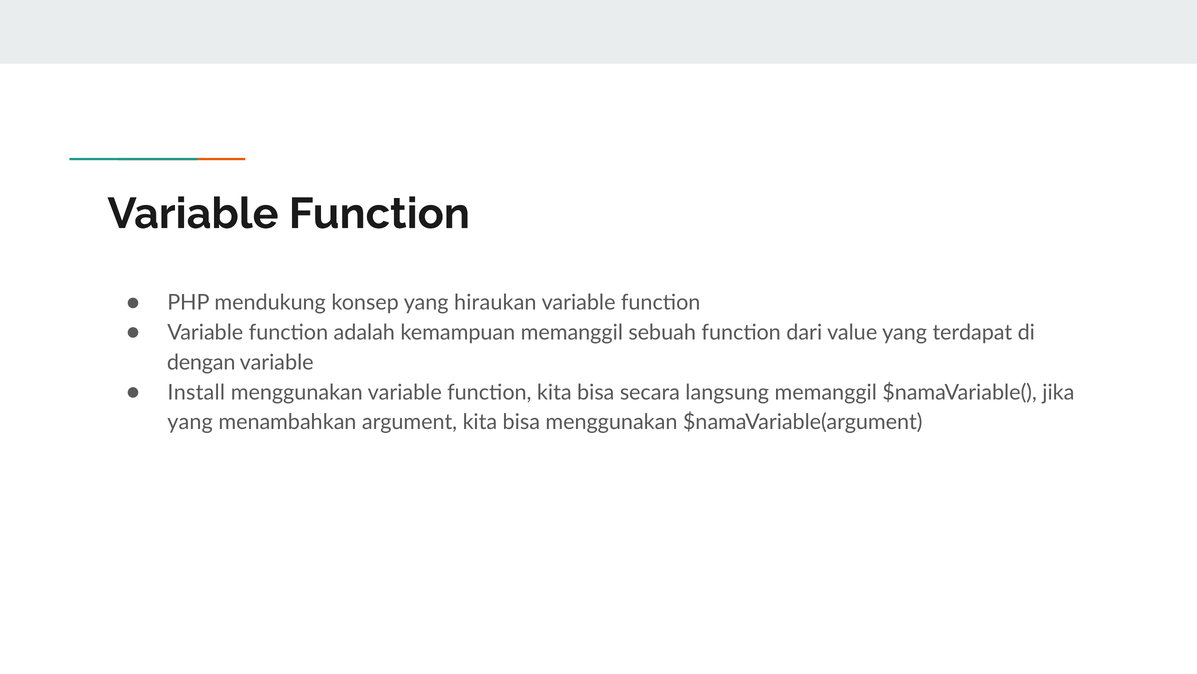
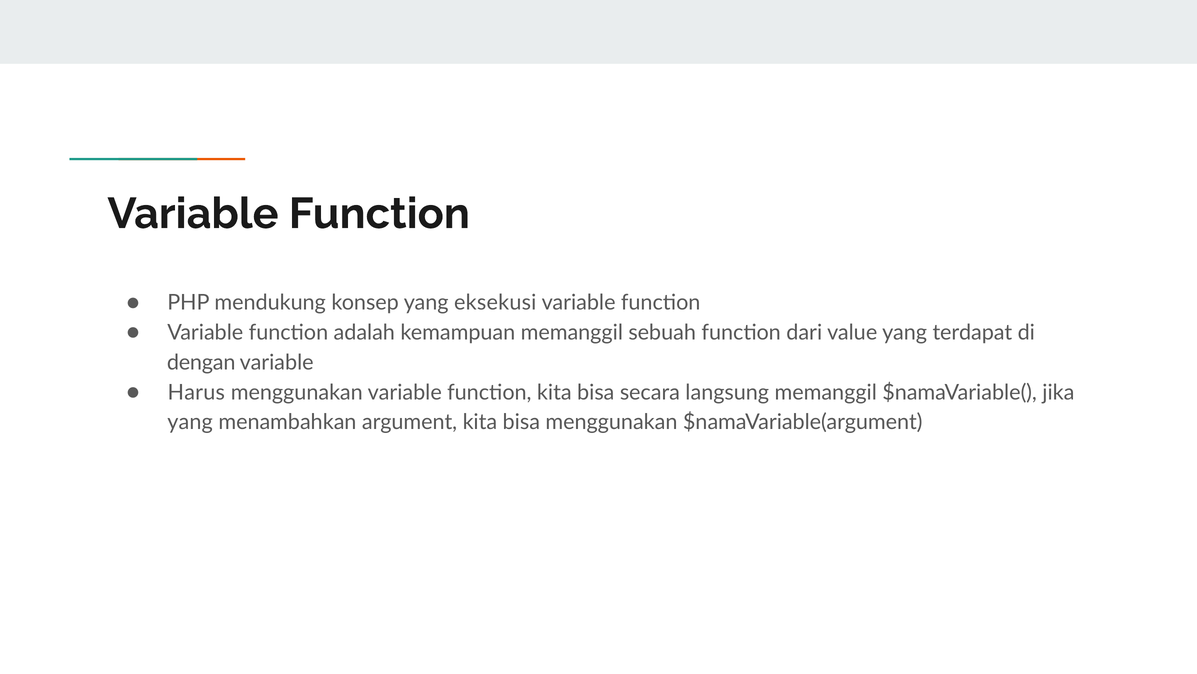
hiraukan: hiraukan -> eksekusi (495, 302)
Install: Install -> Harus (196, 392)
